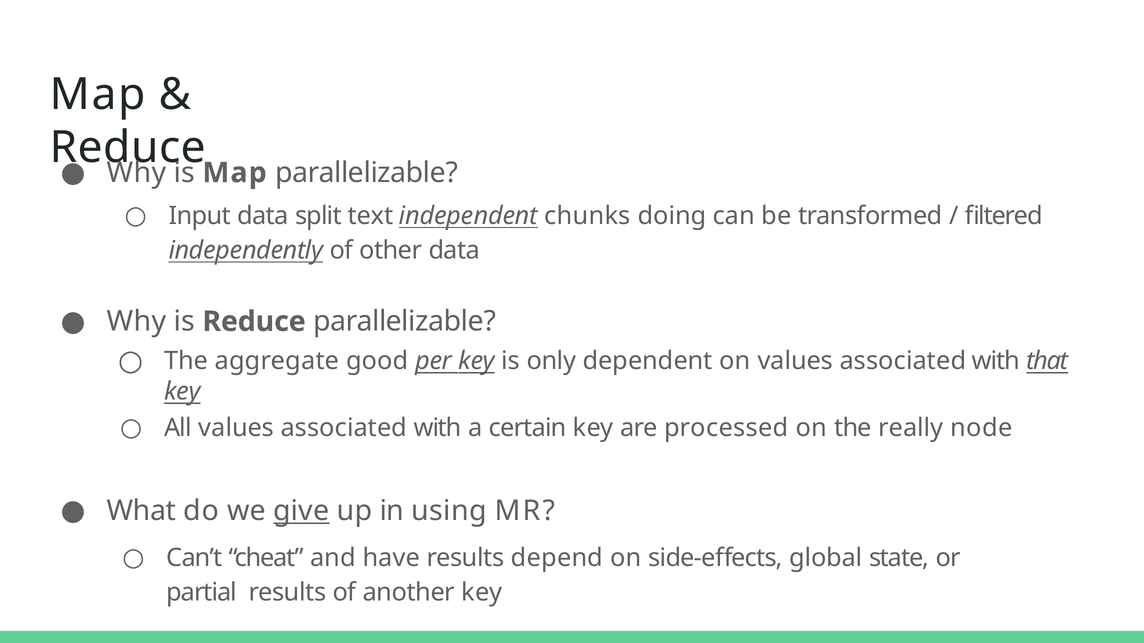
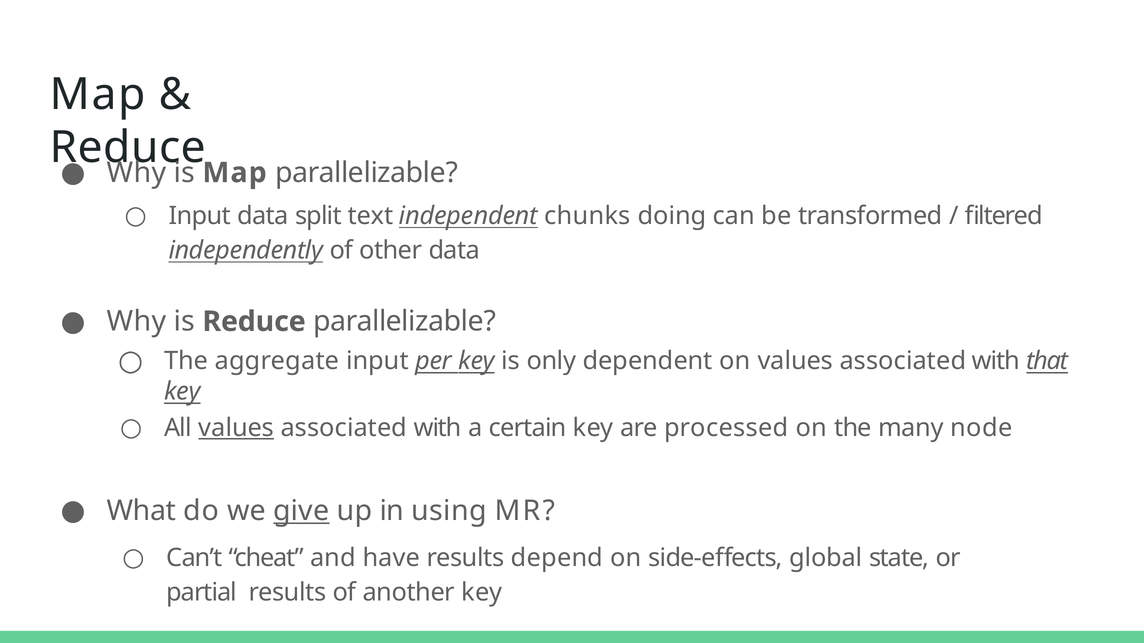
aggregate good: good -> input (377, 361)
values underline: none -> present (236, 428)
really: really -> many (911, 428)
